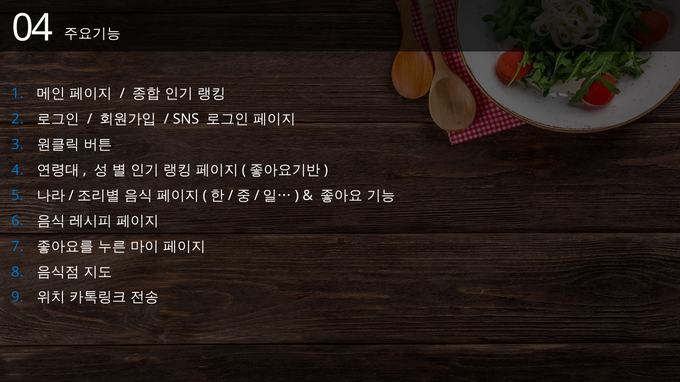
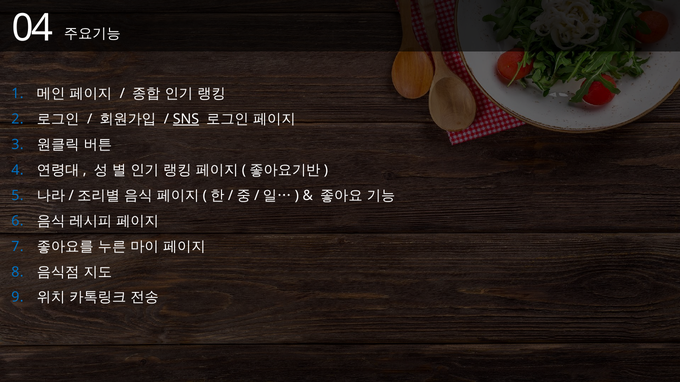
SNS underline: none -> present (186, 119)
